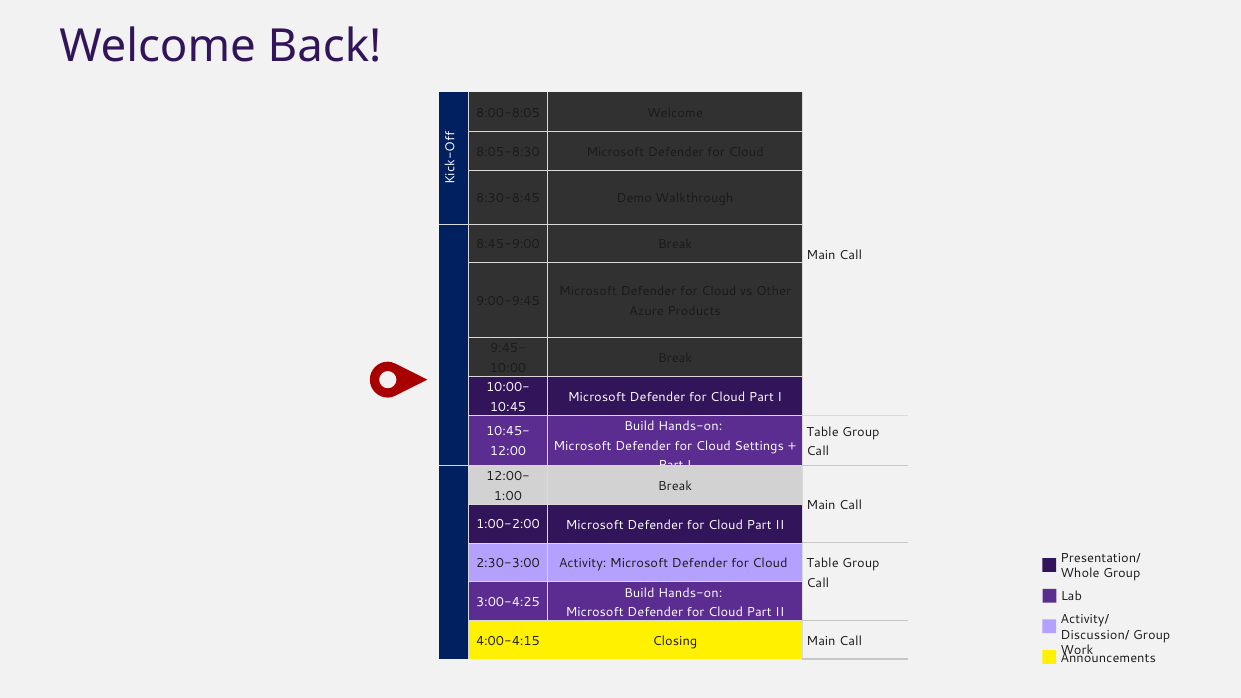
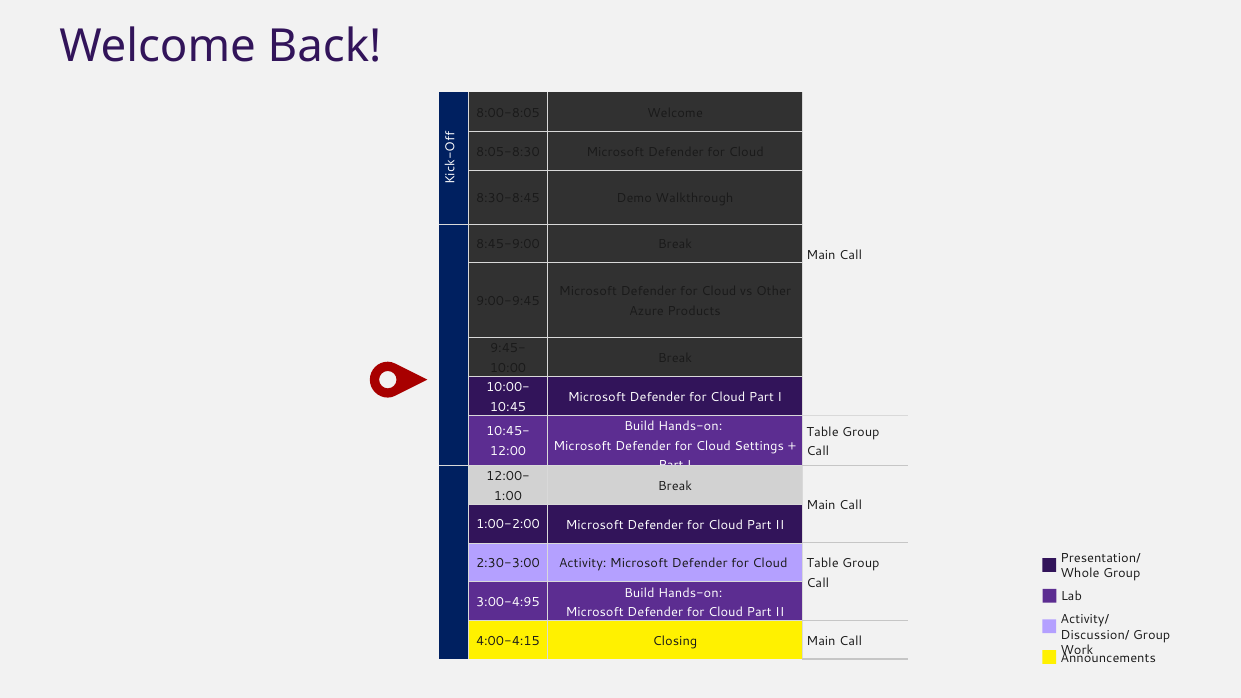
3:00-4:25: 3:00-4:25 -> 3:00-4:95 (508, 602)
